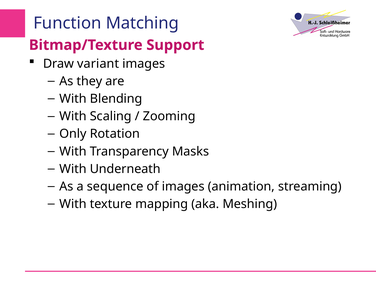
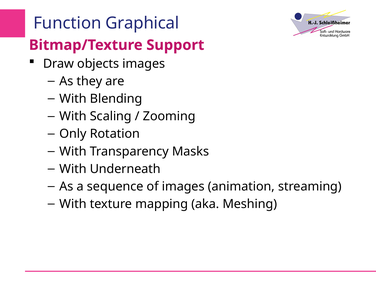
Matching: Matching -> Graphical (142, 23)
variant: variant -> objects (98, 64)
